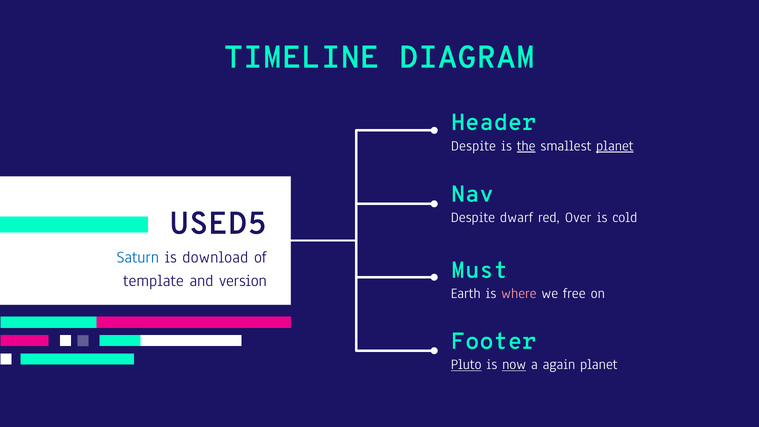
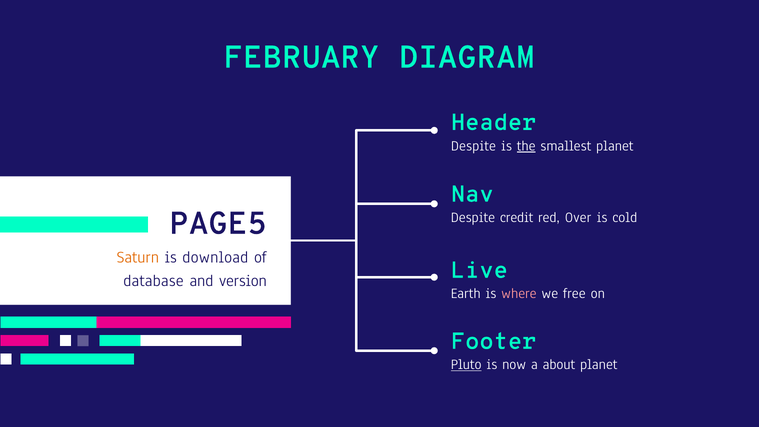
TIMELINE: TIMELINE -> FEBRUARY (302, 57)
planet underline: present -> none (615, 146)
dwarf: dwarf -> credit (517, 217)
USED5: USED5 -> PAGE5 (218, 223)
Saturn colour: blue -> orange (138, 257)
Must: Must -> Live (479, 270)
template: template -> database (153, 280)
now underline: present -> none (514, 364)
again: again -> about (559, 364)
